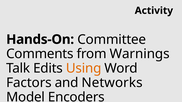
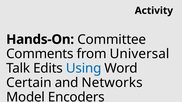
Warnings: Warnings -> Universal (140, 54)
Using colour: orange -> blue (84, 68)
Factors: Factors -> Certain (29, 83)
